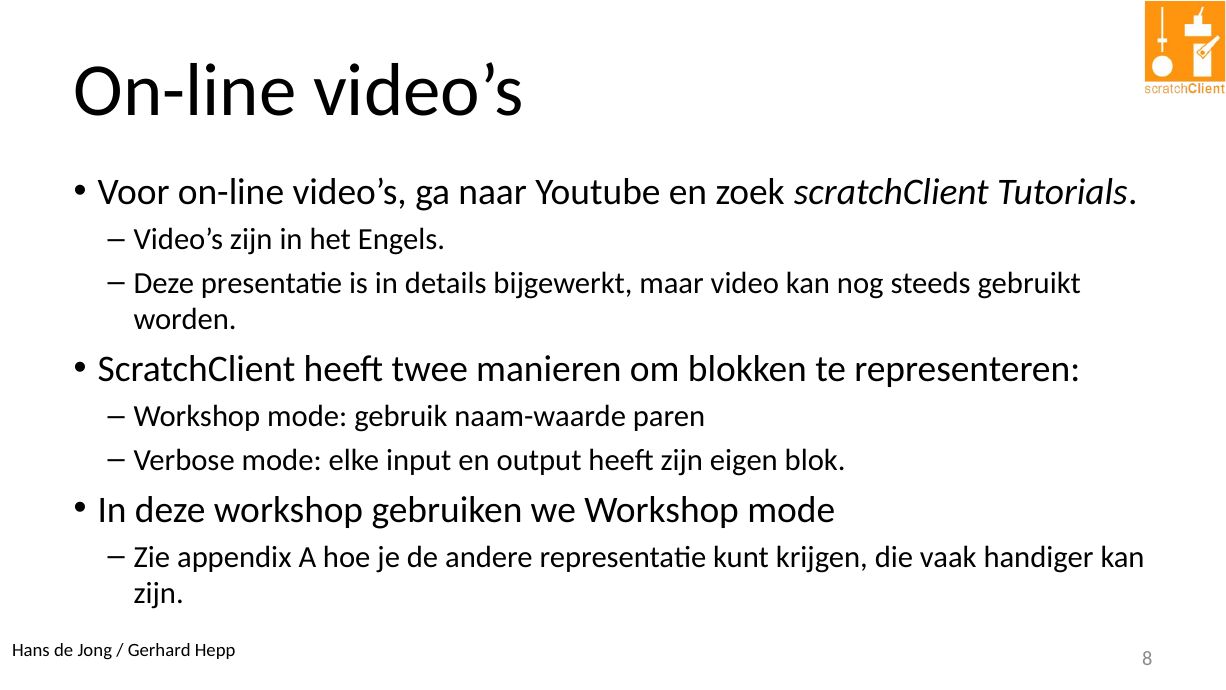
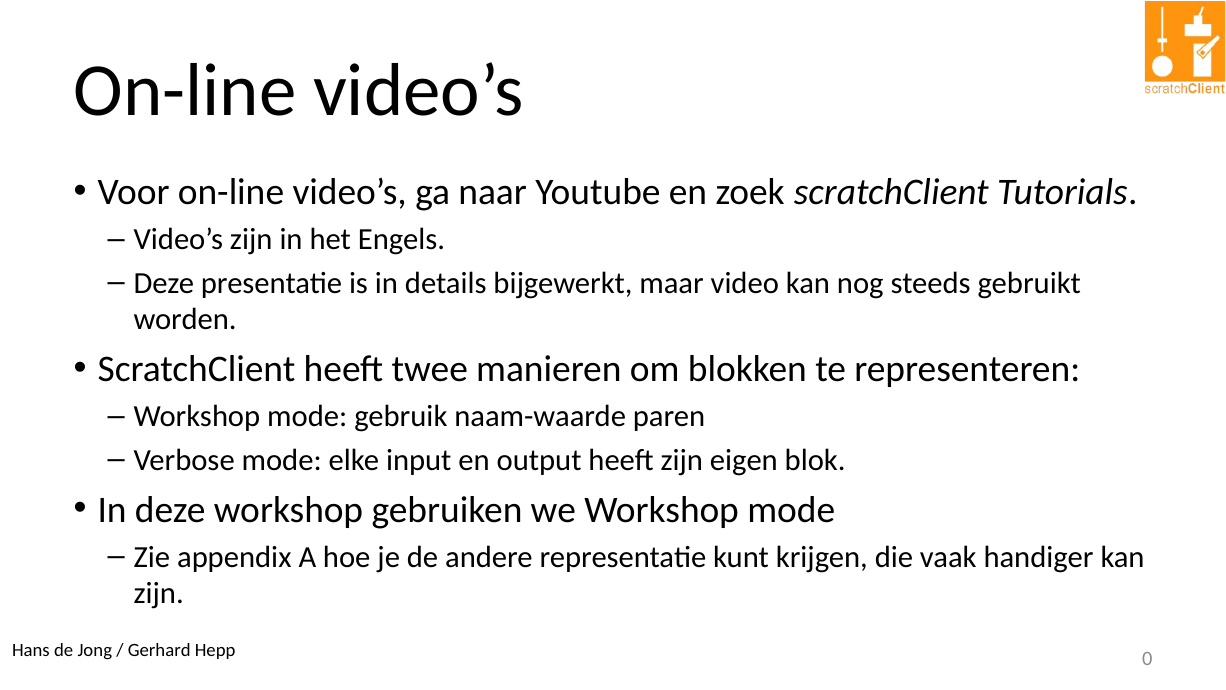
8: 8 -> 0 (1147, 659)
